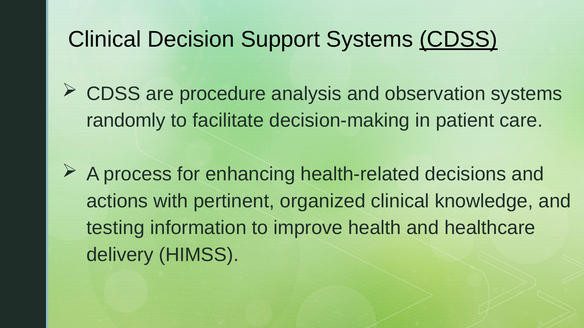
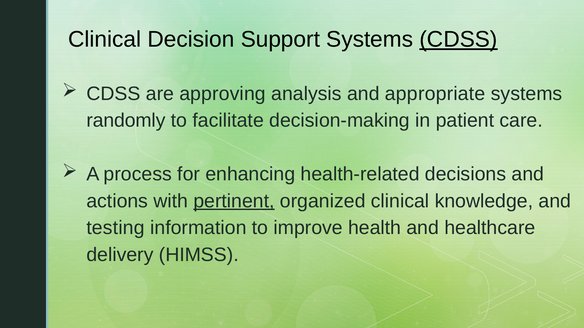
procedure: procedure -> approving (223, 94)
observation: observation -> appropriate (435, 94)
pertinent underline: none -> present (234, 201)
